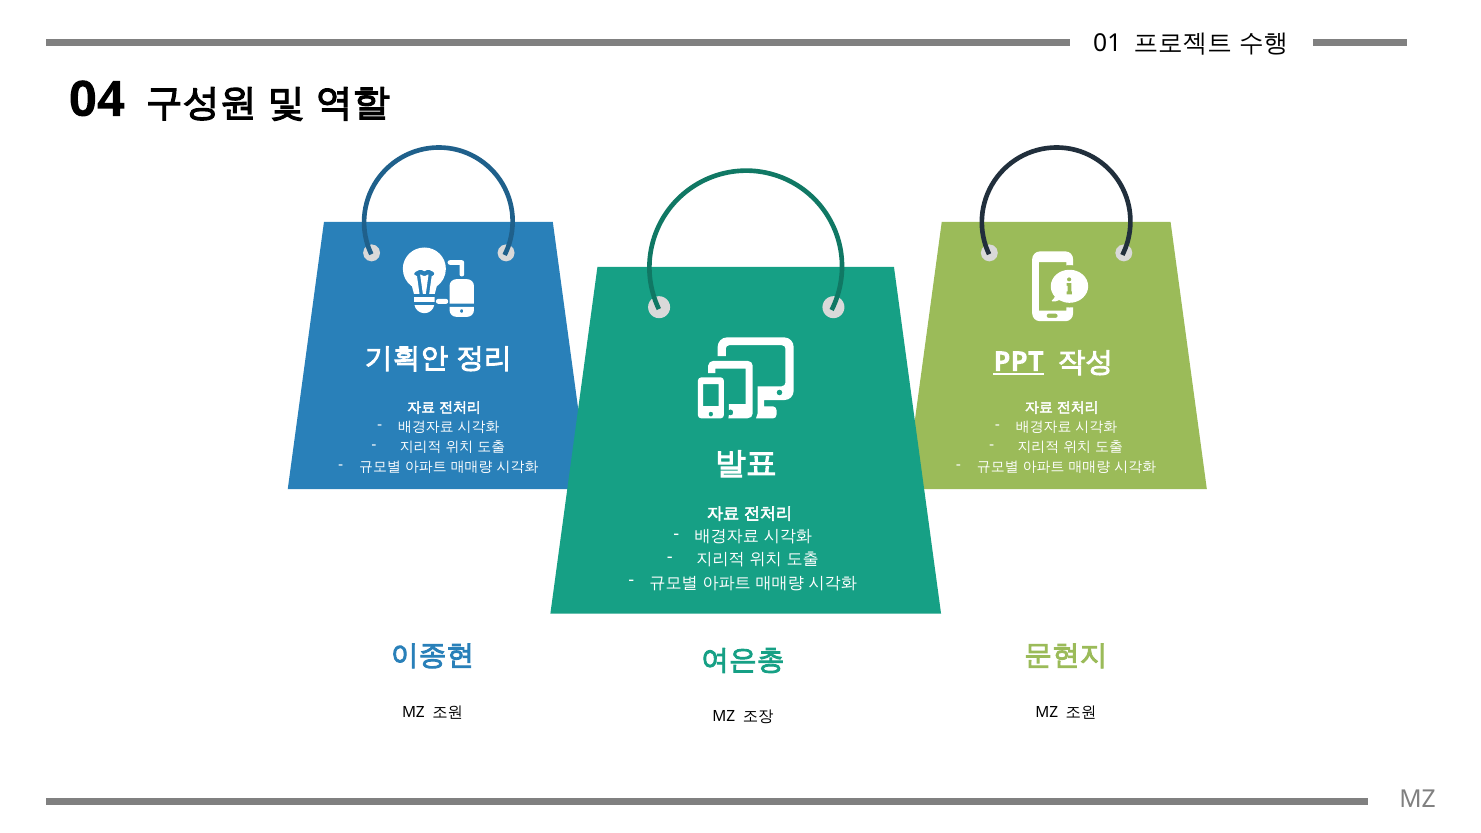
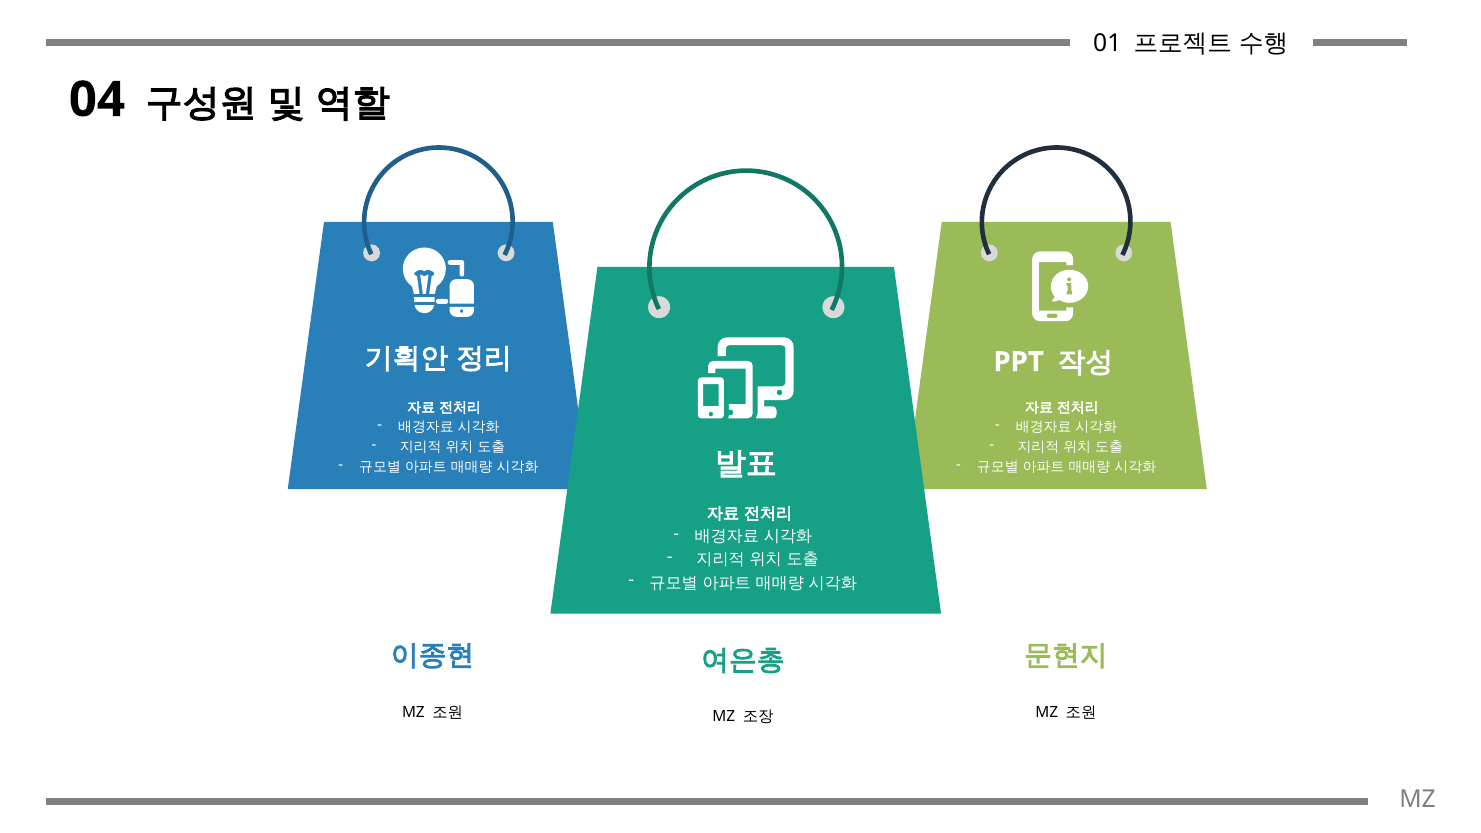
PPT underline: present -> none (1019, 362)
